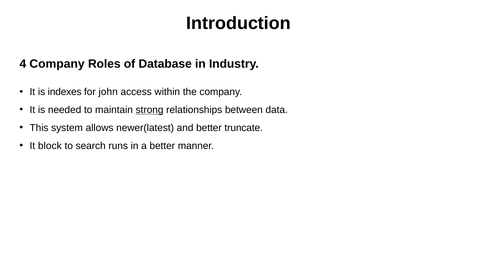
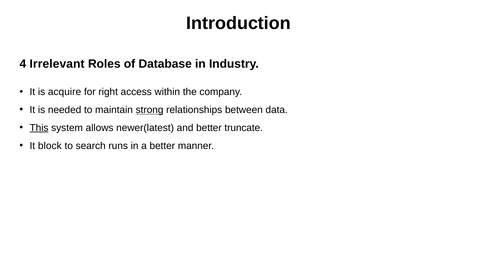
4 Company: Company -> Irrelevant (57, 64)
indexes: indexes -> acquire (65, 92)
john: john -> right (108, 92)
This underline: none -> present (39, 128)
